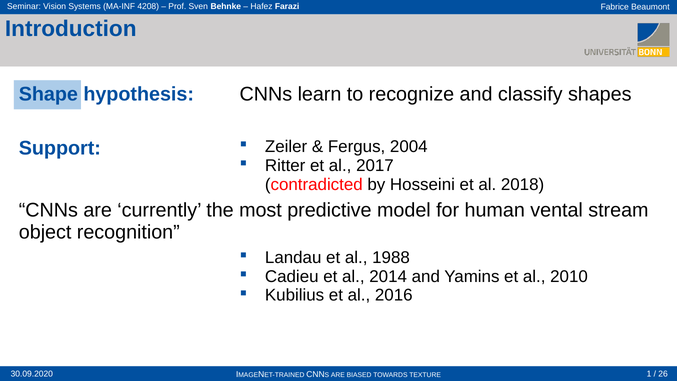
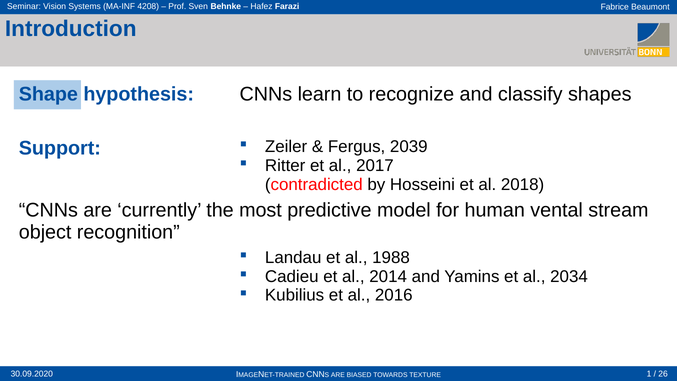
2004: 2004 -> 2039 (409, 147)
2010: 2010 -> 2034 (569, 276)
